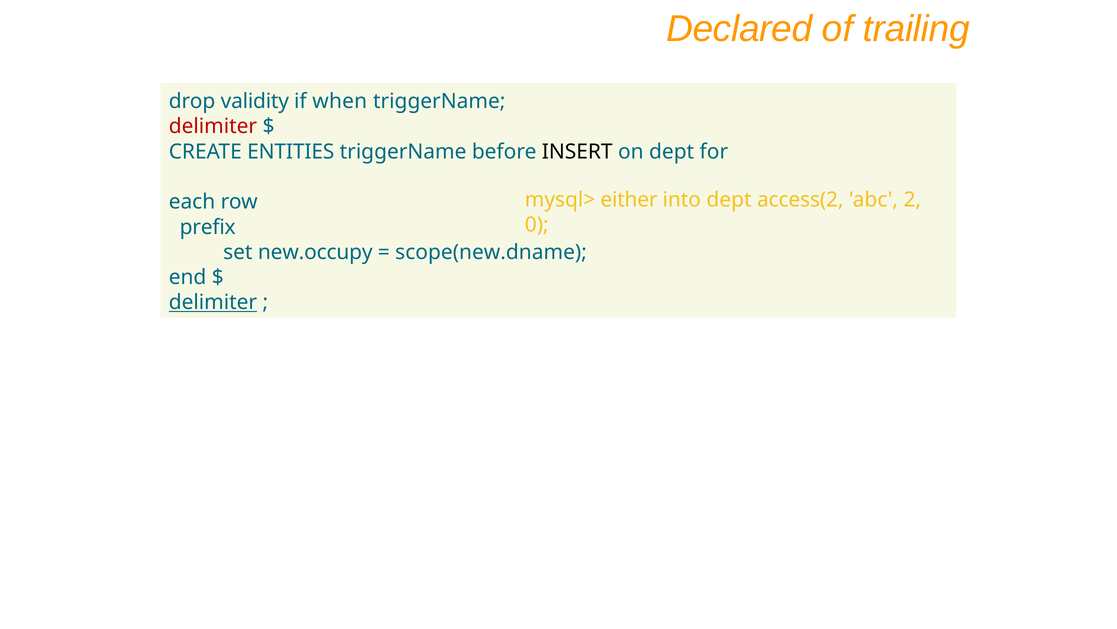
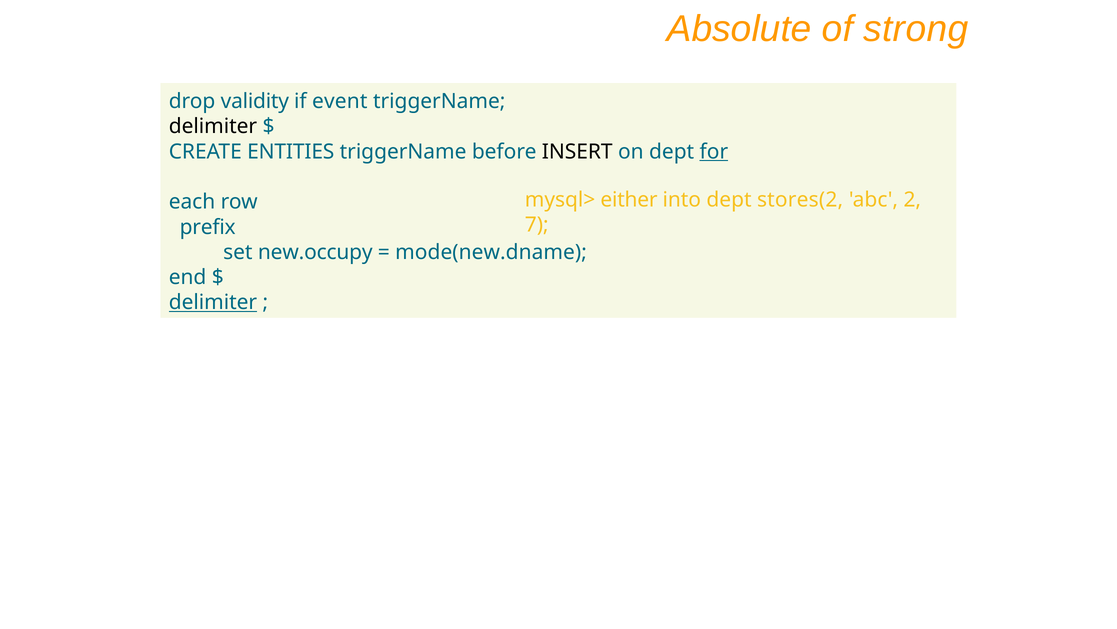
Declared: Declared -> Absolute (739, 29)
trailing: trailing -> strong (916, 29)
when: when -> event (340, 101)
delimiter colour: red -> black (213, 126)
for underline: none -> present (714, 151)
access(2: access(2 -> stores(2 (800, 200)
0: 0 -> 7 (537, 225)
scope(new.dname: scope(new.dname -> mode(new.dname (491, 252)
